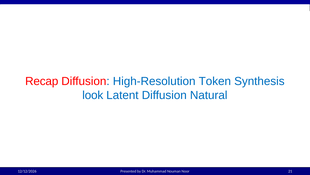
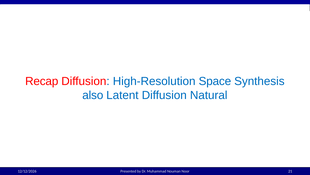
Token: Token -> Space (215, 81)
look: look -> also (93, 95)
